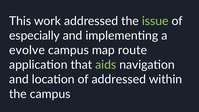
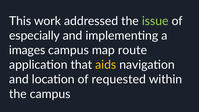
evolve: evolve -> images (27, 50)
aids colour: light green -> yellow (106, 65)
of addressed: addressed -> requested (119, 79)
